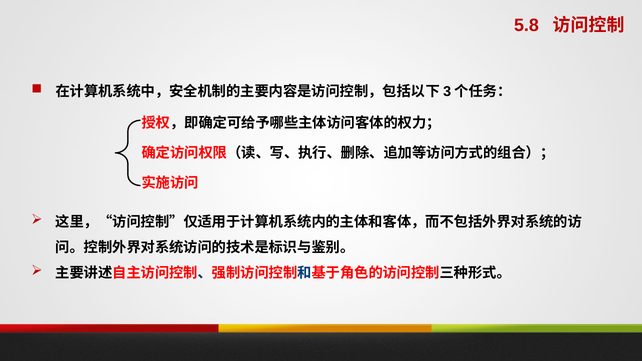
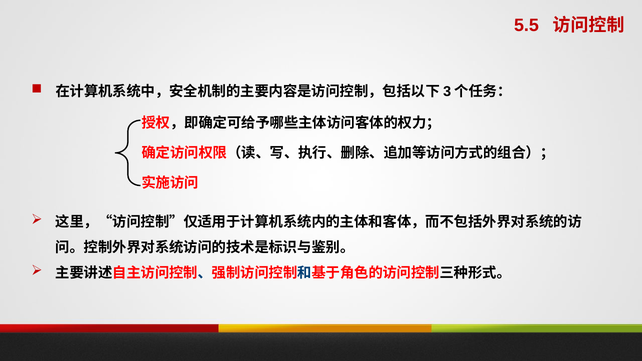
5.8: 5.8 -> 5.5 (526, 25)
